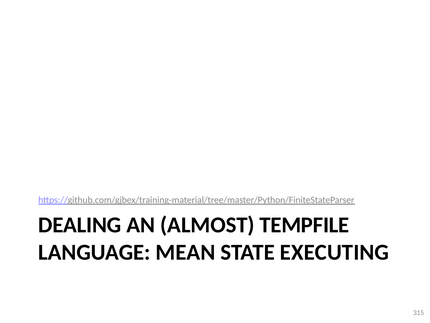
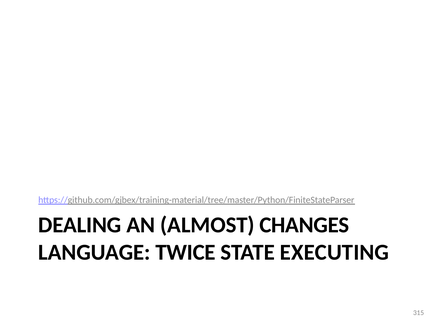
TEMPFILE: TEMPFILE -> CHANGES (304, 225)
MEAN: MEAN -> TWICE (186, 252)
